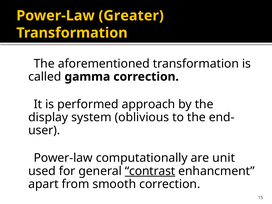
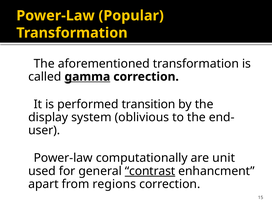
Greater: Greater -> Popular (131, 16)
gamma underline: none -> present (87, 77)
approach: approach -> transition (149, 104)
smooth: smooth -> regions (114, 184)
